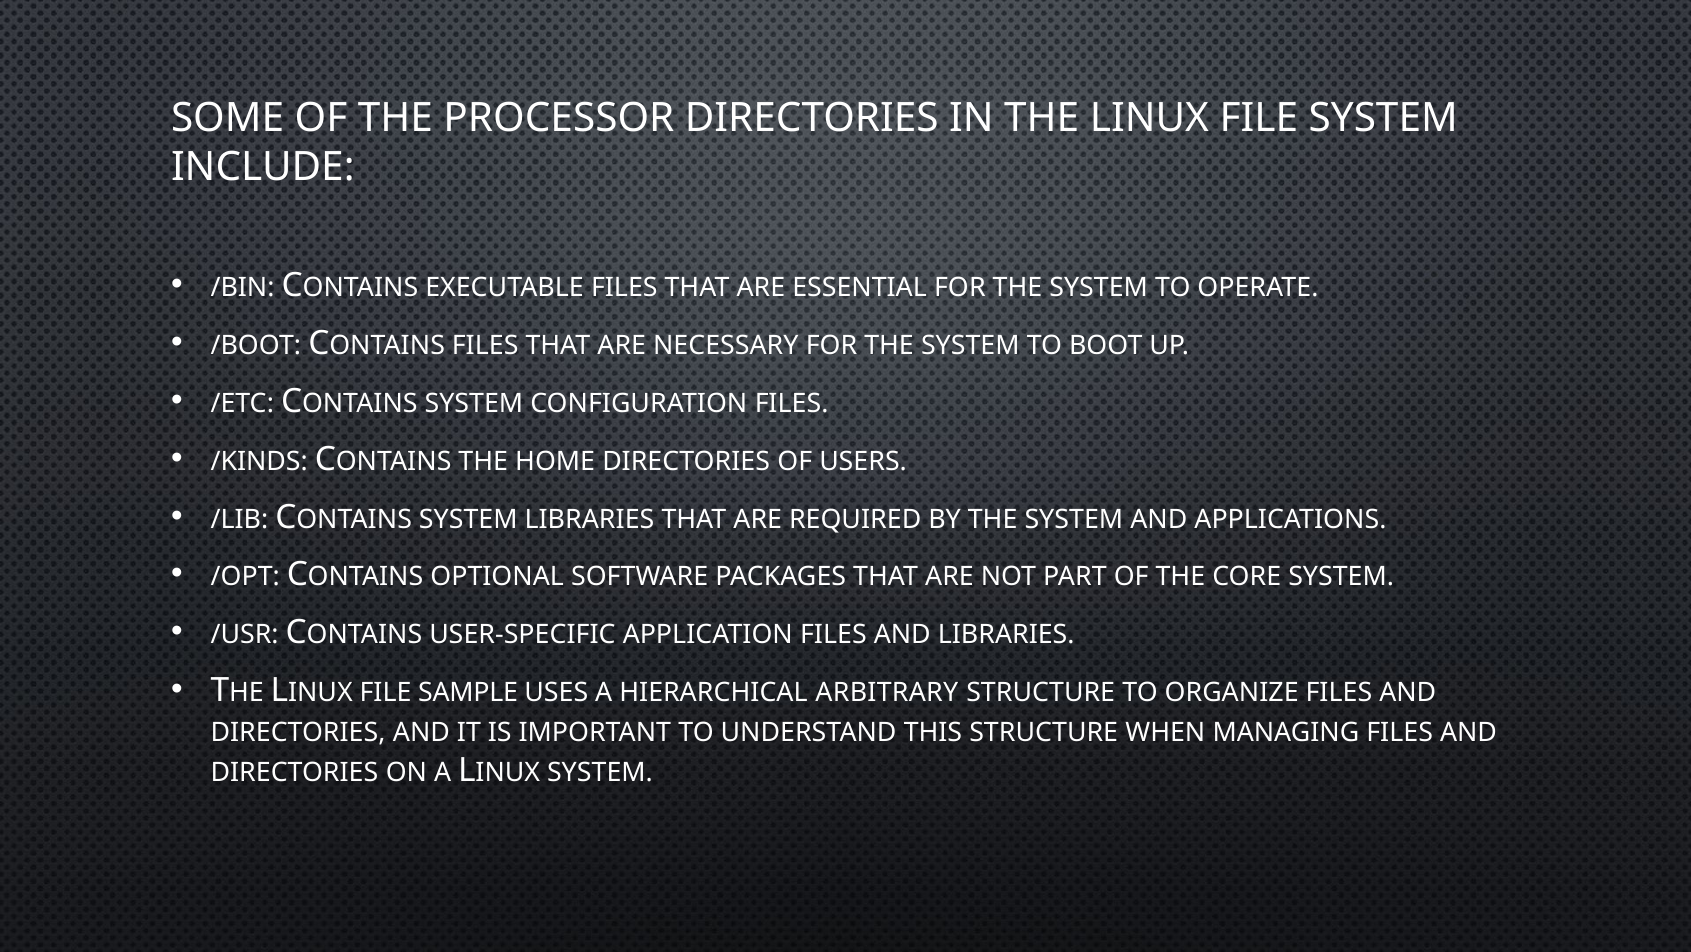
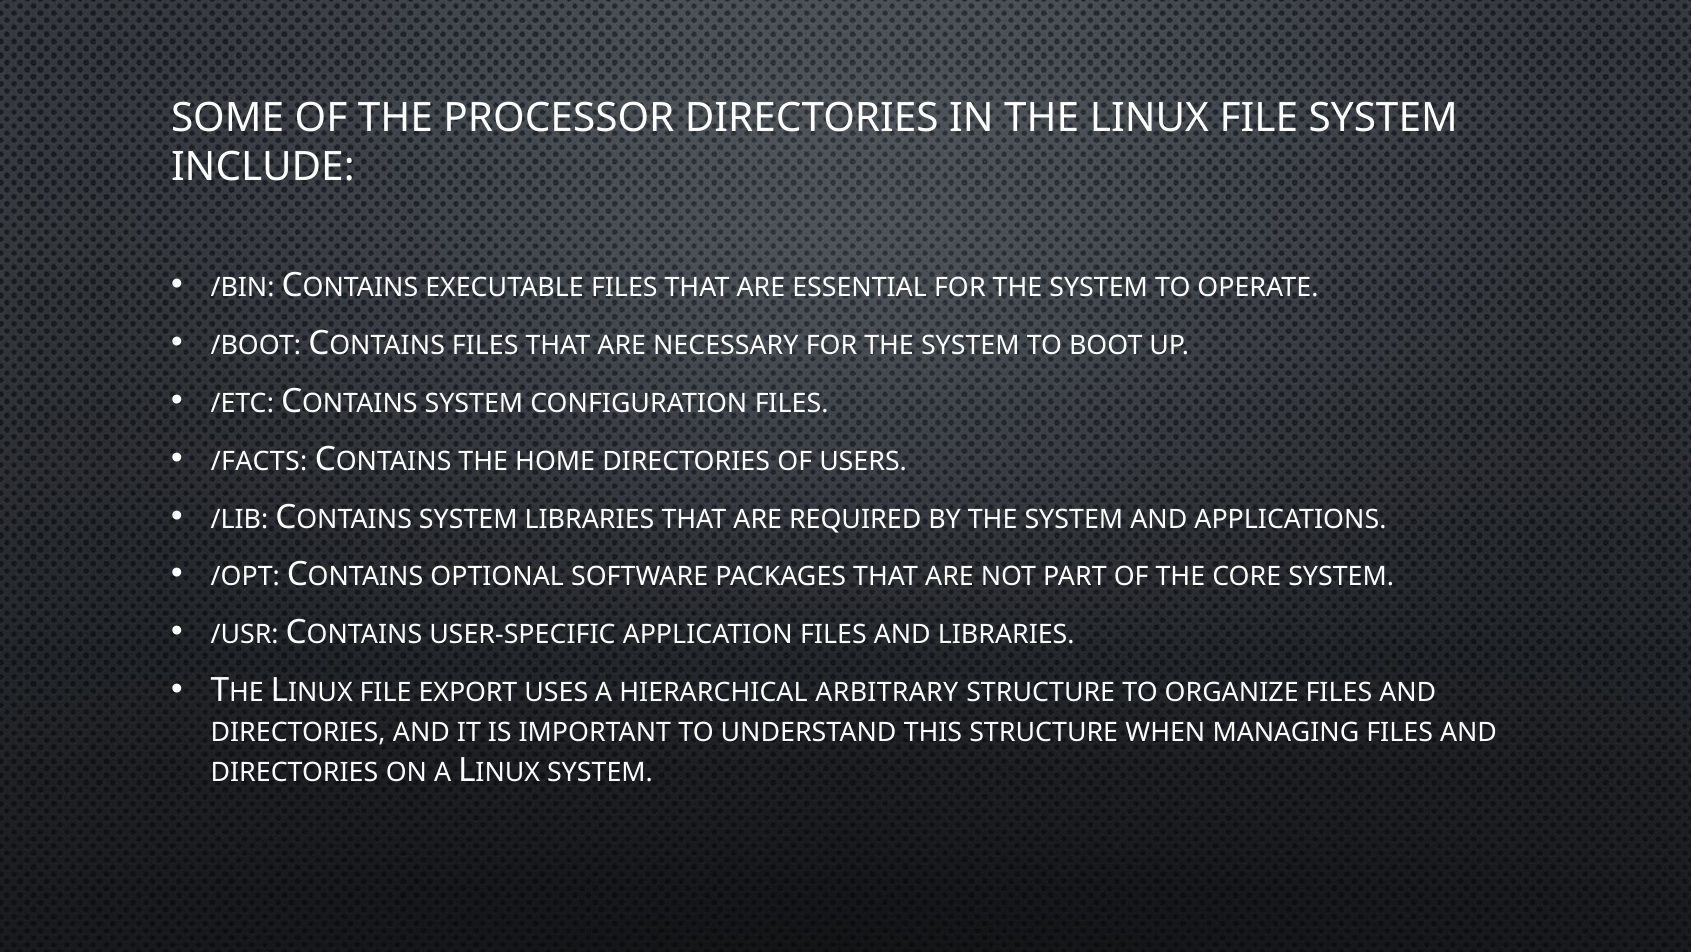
/KINDS: /KINDS -> /FACTS (259, 461)
SAMPLE: SAMPLE -> EXPORT (468, 692)
